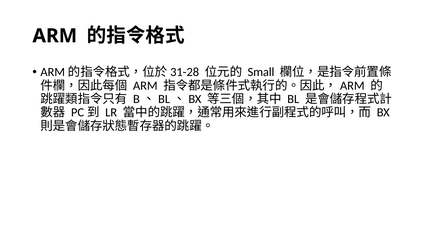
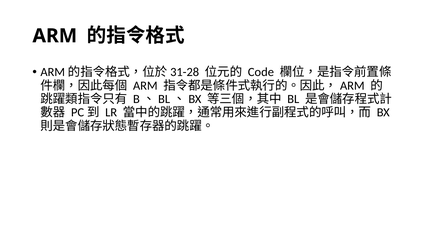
Small: Small -> Code (261, 72)
